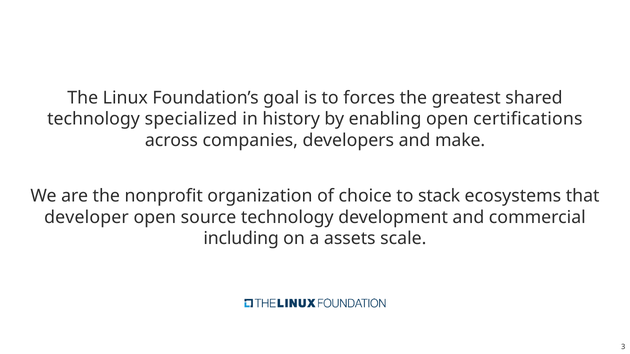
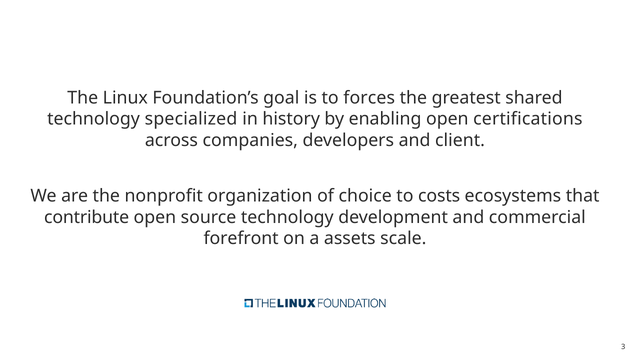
make: make -> client (460, 141)
stack: stack -> costs (439, 196)
developer: developer -> contribute (87, 218)
including: including -> forefront (241, 239)
